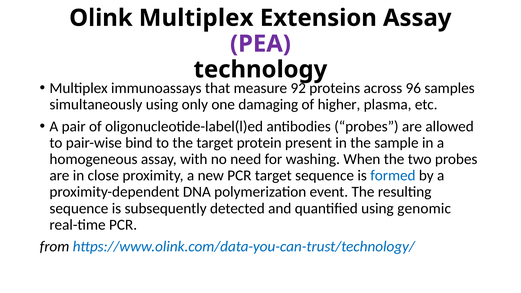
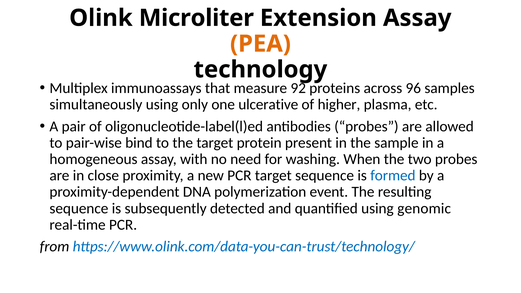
Olink Multiplex: Multiplex -> Microliter (196, 18)
PEA colour: purple -> orange (260, 44)
damaging: damaging -> ulcerative (268, 105)
